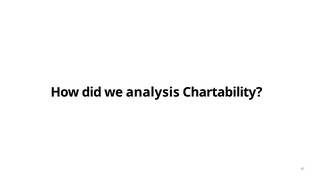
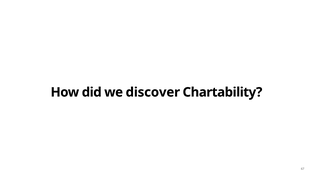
analysis: analysis -> discover (153, 92)
